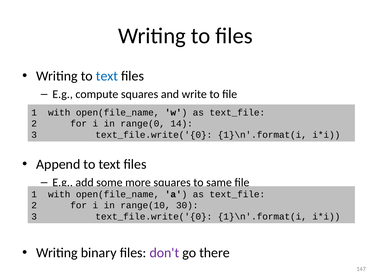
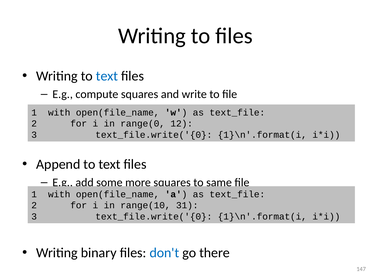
14: 14 -> 12 (182, 124)
30: 30 -> 31 (187, 206)
don't colour: purple -> blue (164, 253)
